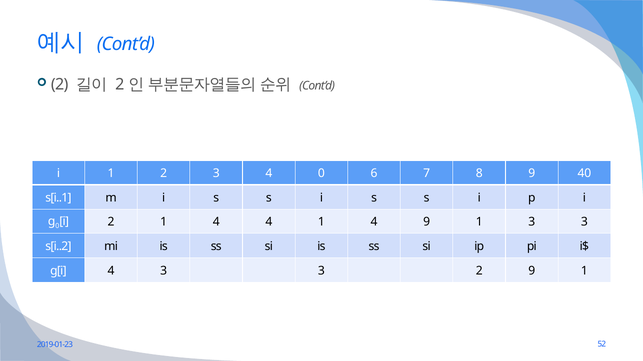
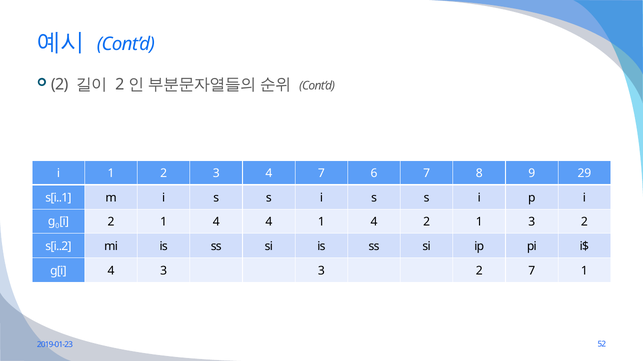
4 0: 0 -> 7 (321, 174)
40: 40 -> 29 (584, 174)
4 9: 9 -> 2 (427, 222)
1 3 3: 3 -> 2 (584, 222)
2 9: 9 -> 7 (532, 271)
